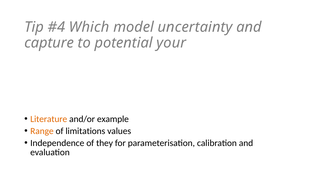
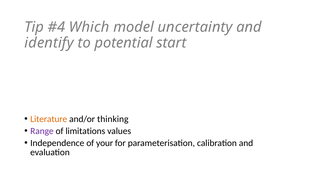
capture: capture -> identify (49, 43)
your: your -> start (171, 43)
example: example -> thinking (113, 119)
Range colour: orange -> purple (42, 131)
they: they -> your (105, 144)
